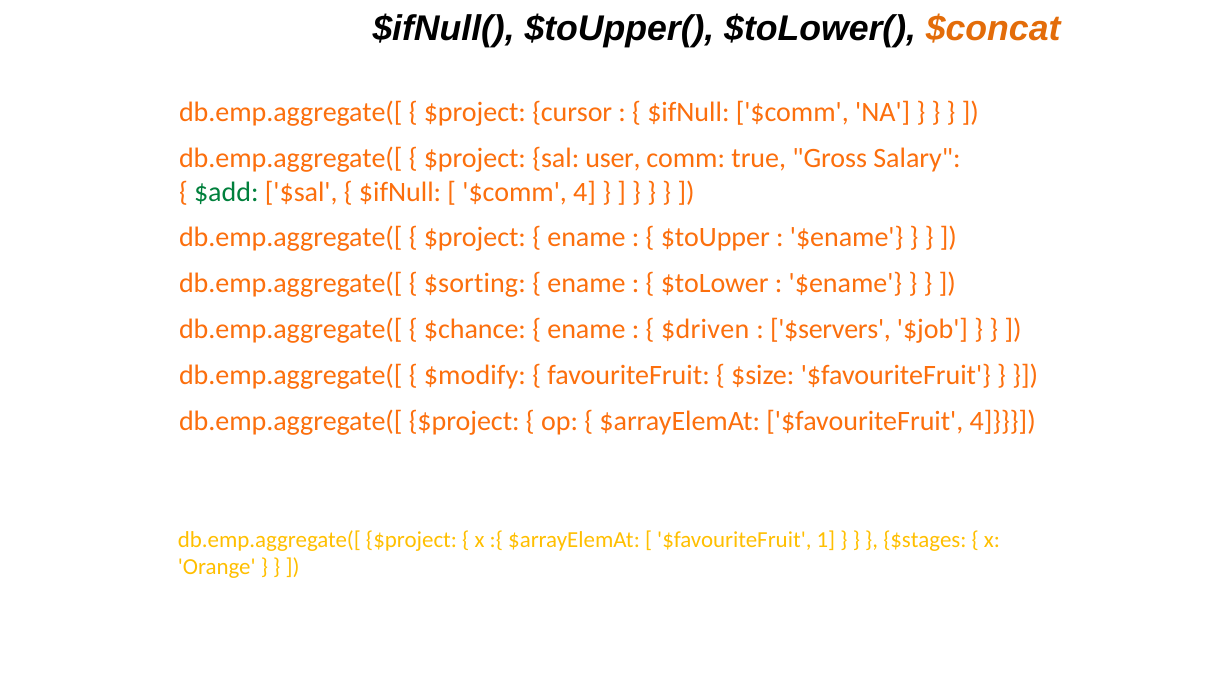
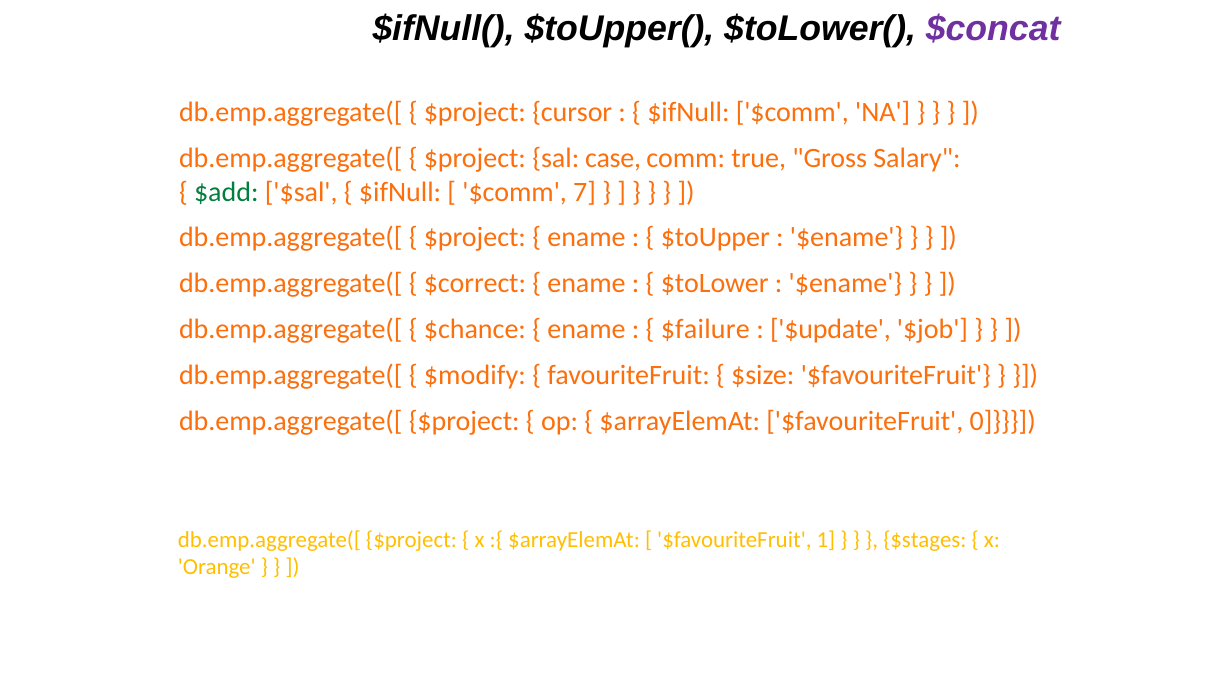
$concat colour: orange -> purple (993, 28)
user: user -> case (613, 158)
$comm 4: 4 -> 7 (585, 192)
$sorting: $sorting -> $correct (475, 284)
$driven: $driven -> $failure (705, 329)
$servers: $servers -> $update (830, 329)
$favouriteFruit 4: 4 -> 0 (1003, 421)
